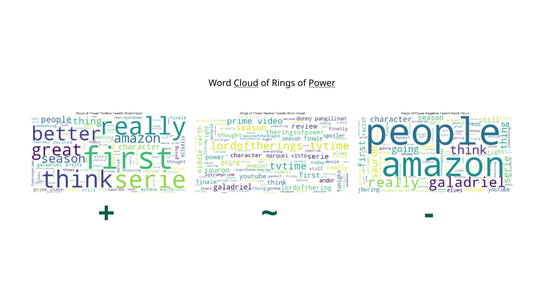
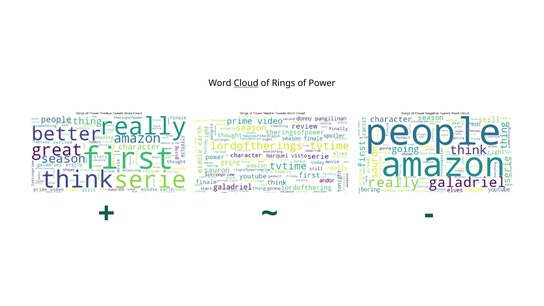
Power underline: present -> none (322, 83)
